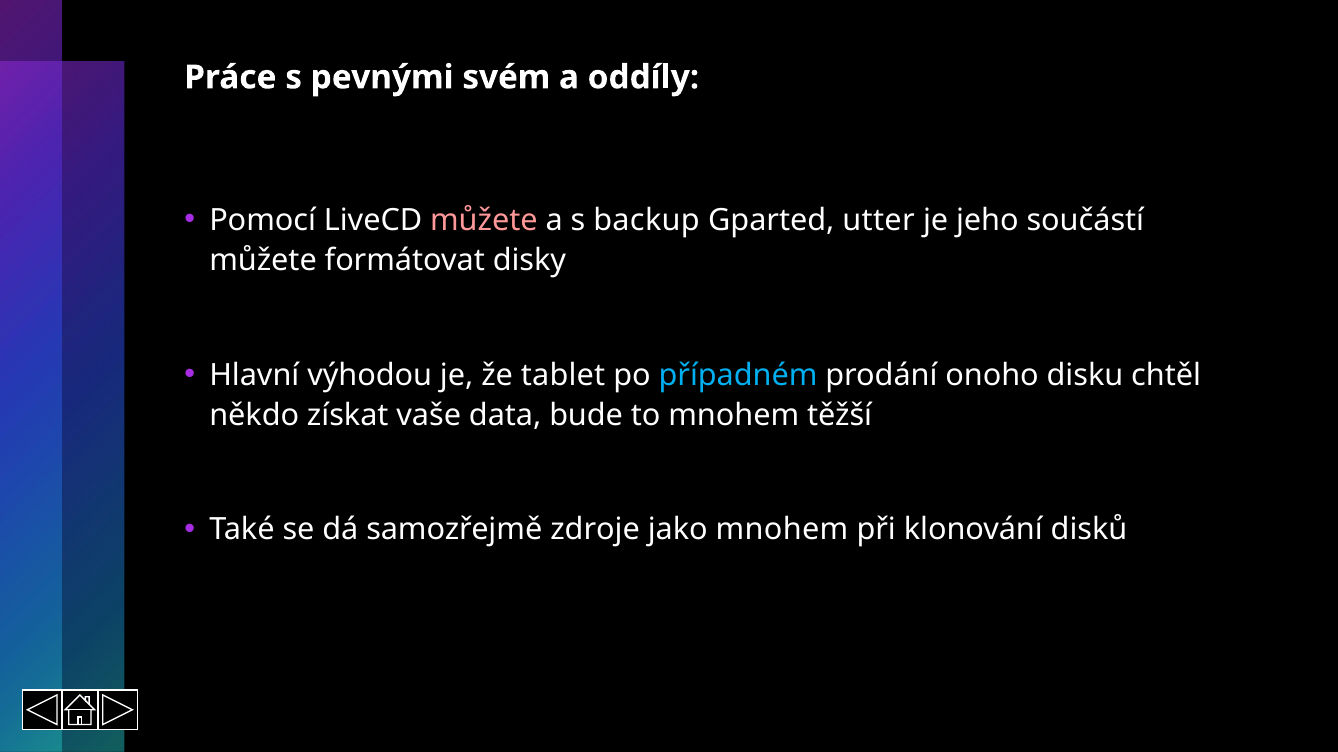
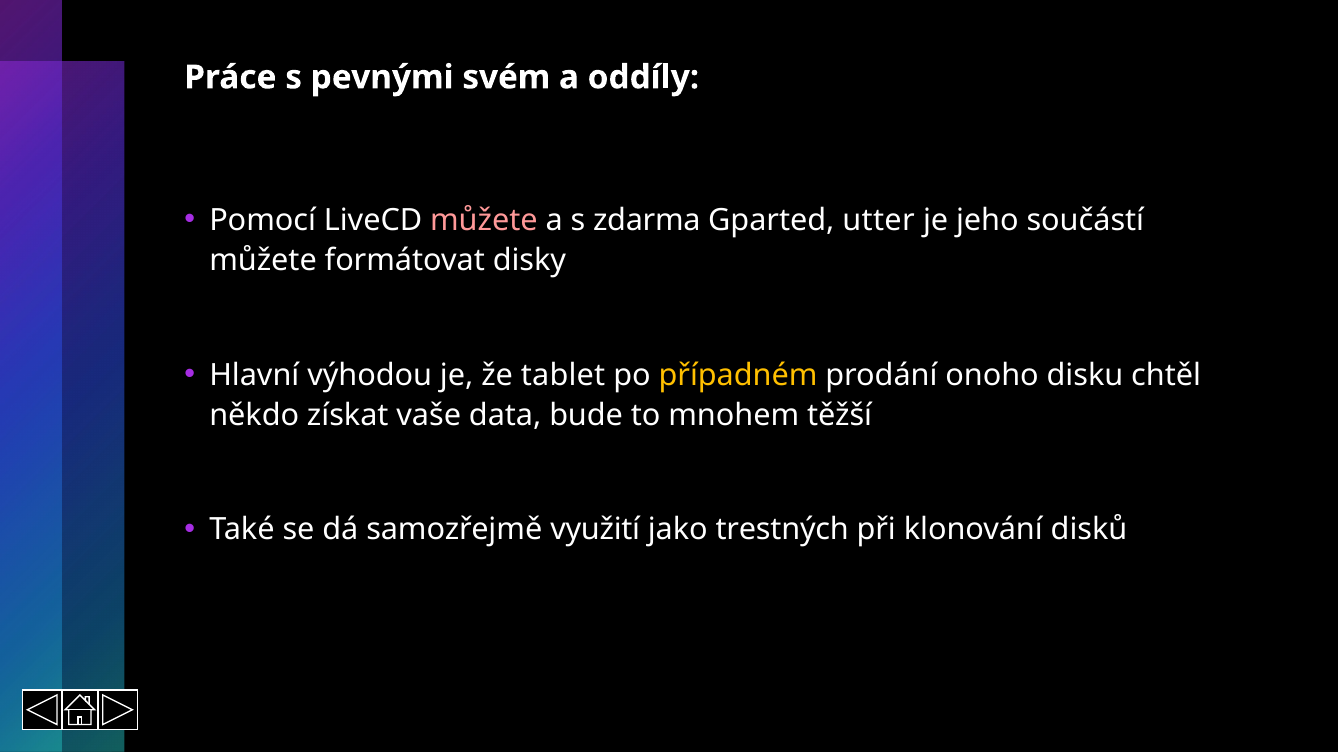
backup: backup -> zdarma (647, 221)
případném colour: light blue -> yellow (738, 375)
zdroje: zdroje -> využití (595, 530)
jako mnohem: mnohem -> trestných (782, 530)
